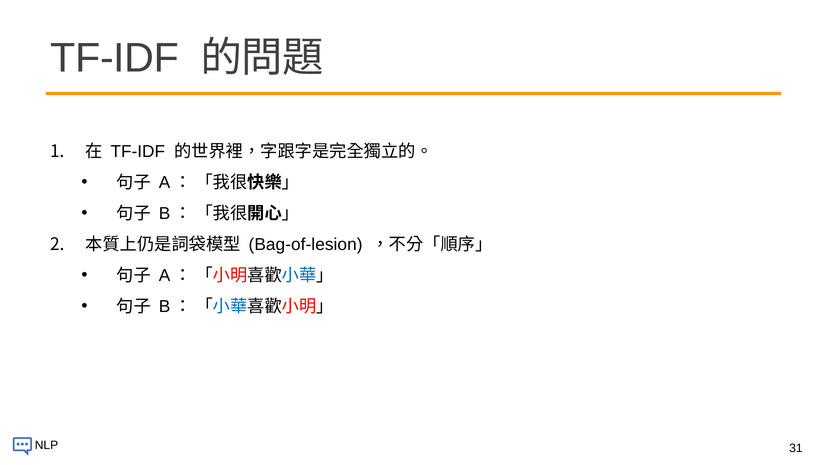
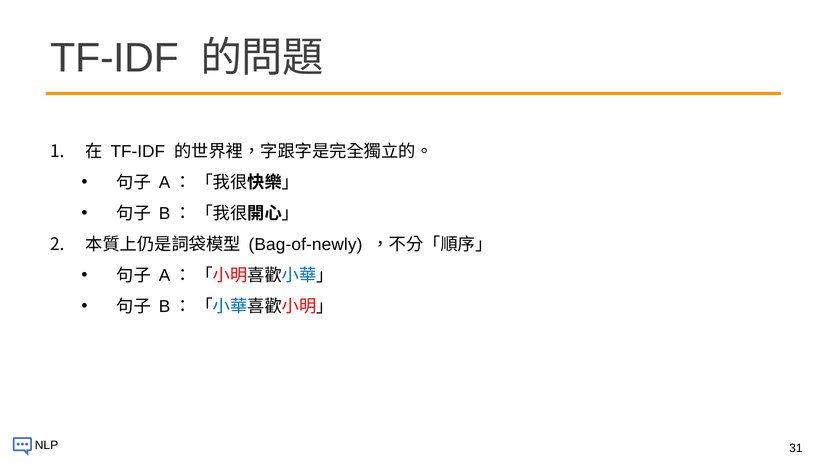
Bag-of-lesion: Bag-of-lesion -> Bag-of-newly (306, 245)
